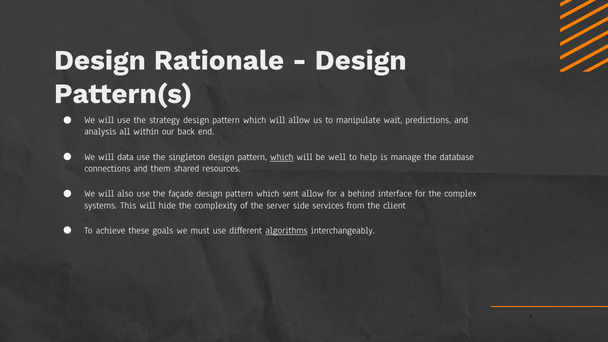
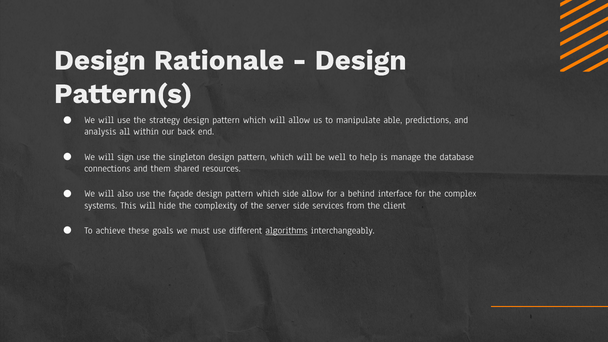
wait: wait -> able (393, 120)
data: data -> sign (125, 157)
which underline: present -> none (282, 157)
which sent: sent -> side (291, 194)
